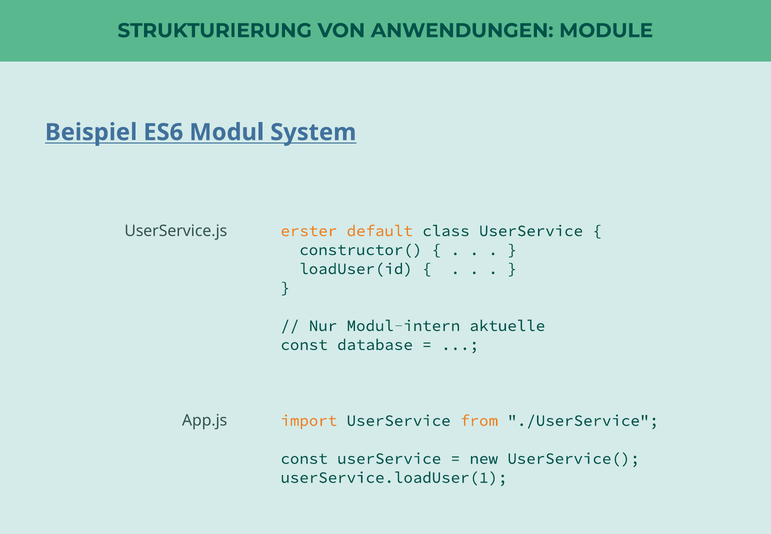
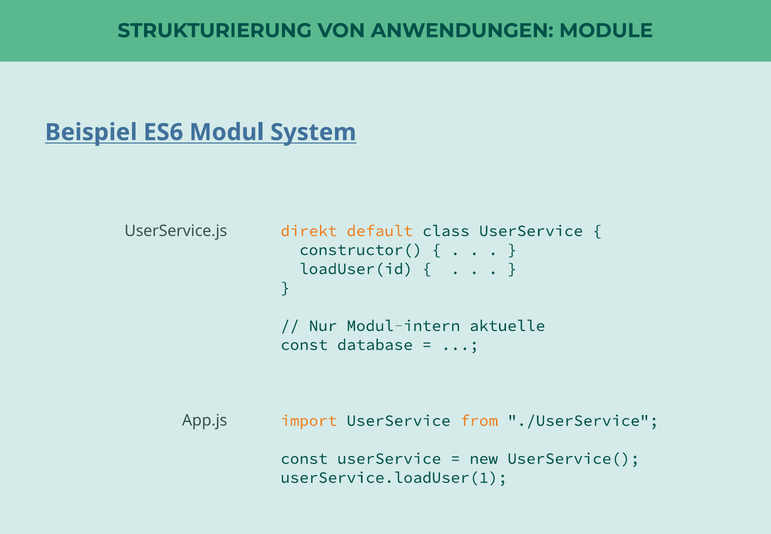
erster: erster -> direkt (309, 231)
